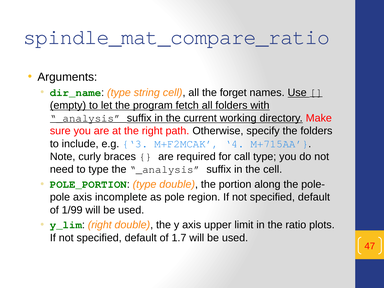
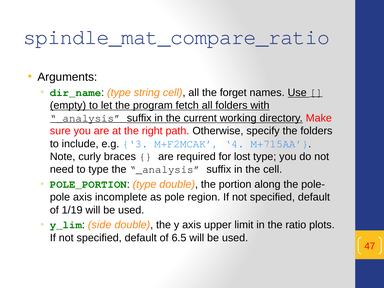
call: call -> lost (242, 157)
1/99: 1/99 -> 1/19 (72, 210)
y_lim right: right -> side (100, 225)
1.7: 1.7 -> 6.5 (179, 238)
